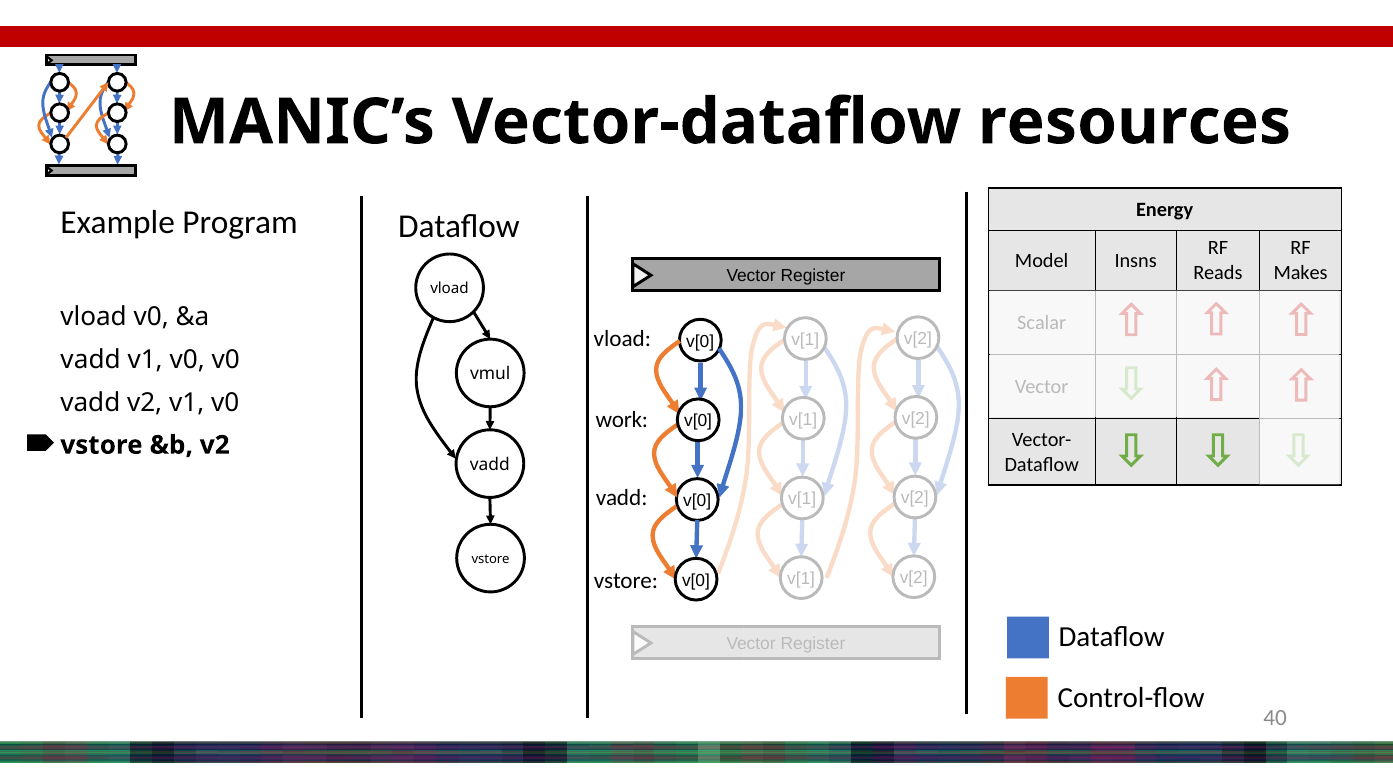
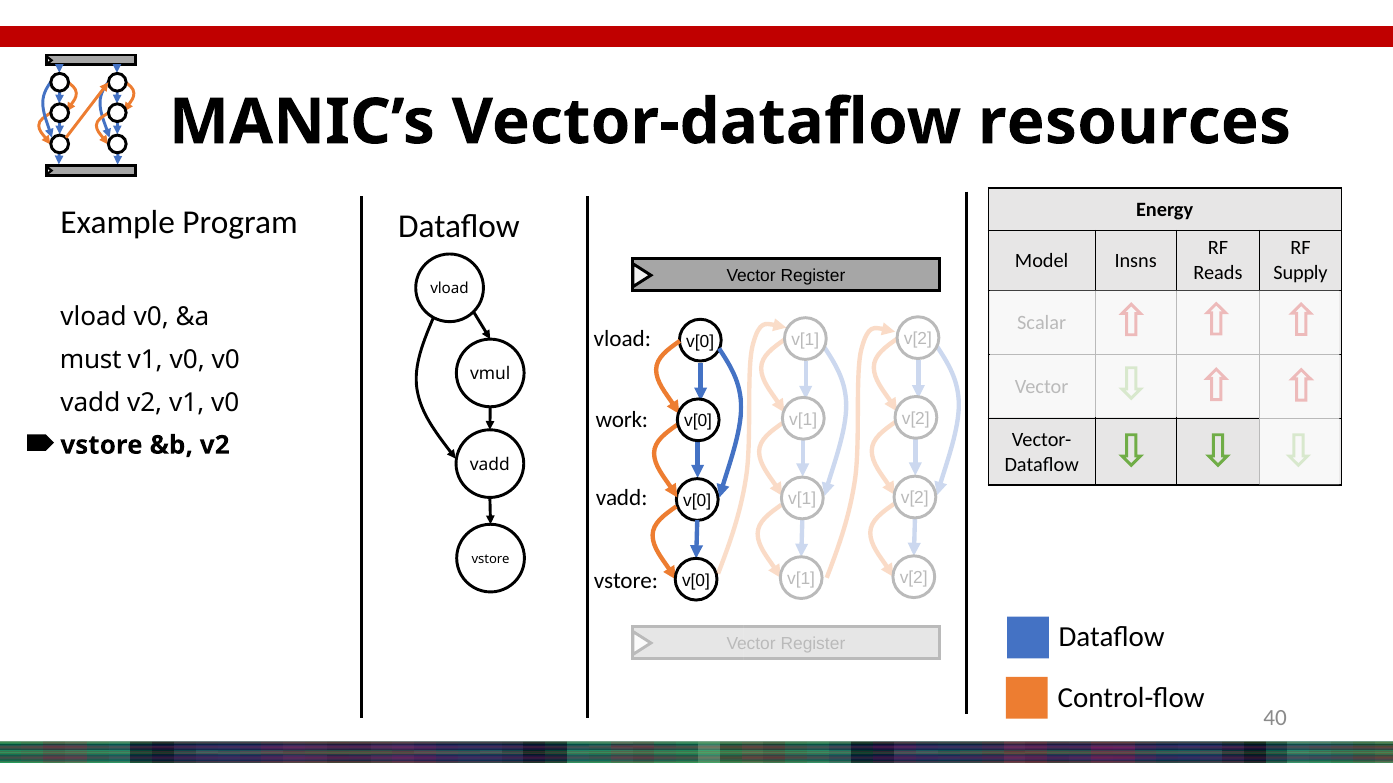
Makes: Makes -> Supply (1301, 273)
vadd: vadd -> must (91, 360)
